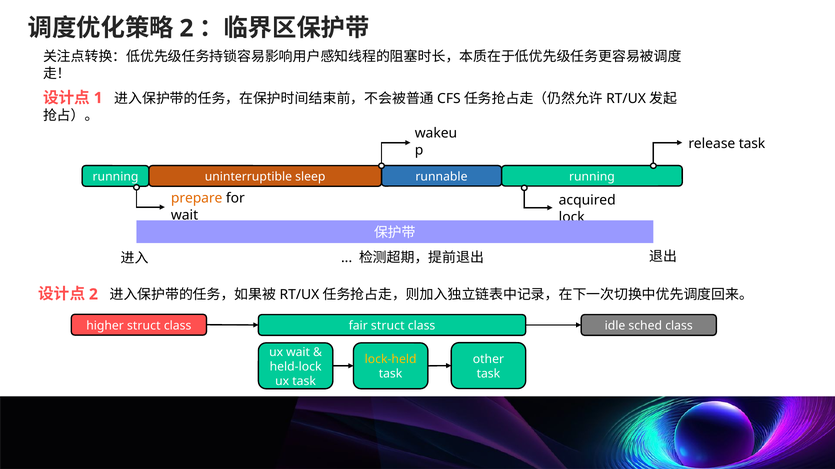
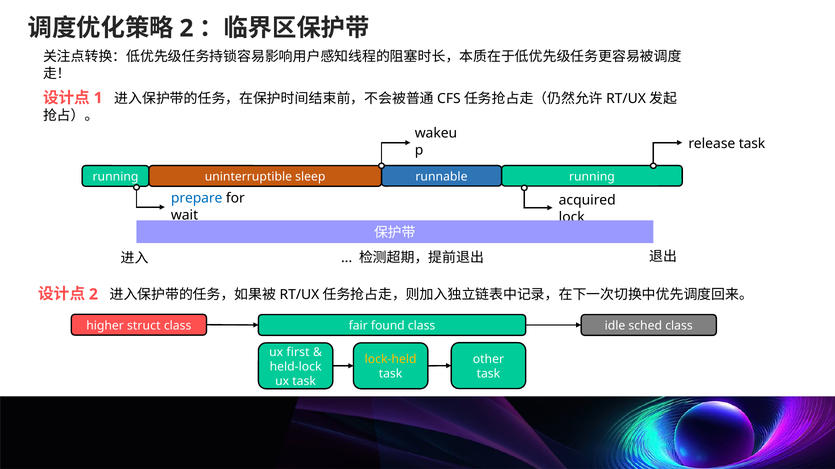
prepare colour: orange -> blue (197, 199)
fair struct: struct -> found (388, 326)
ux wait: wait -> first (298, 353)
